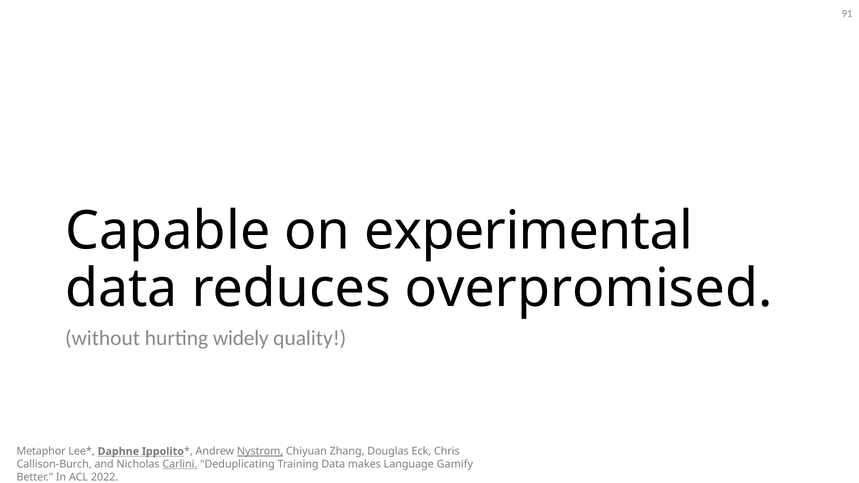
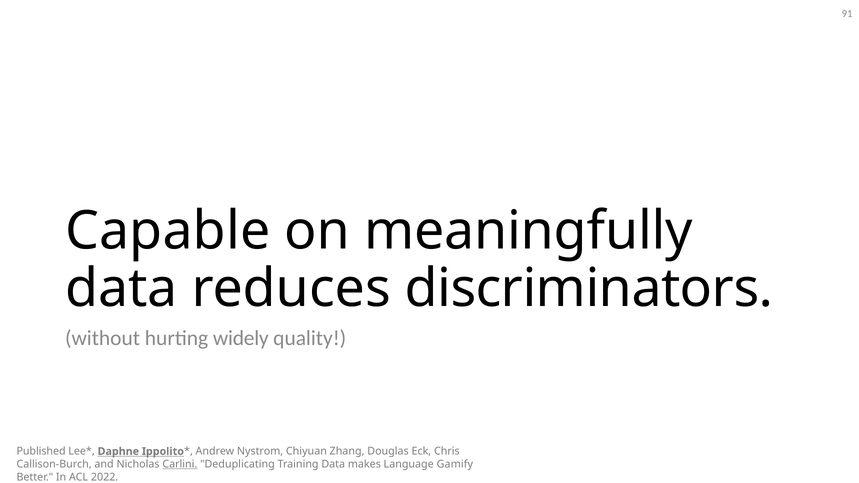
experimental: experimental -> meaningfully (528, 231)
overpromised: overpromised -> discriminators (589, 289)
Metaphor: Metaphor -> Published (41, 452)
Nystrom underline: present -> none (260, 452)
